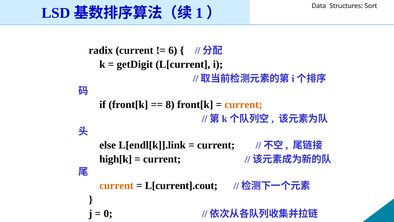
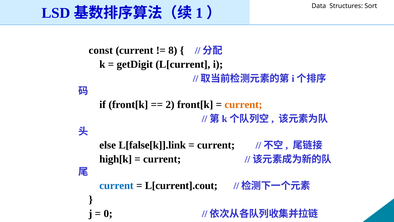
radix: radix -> const (101, 50)
6: 6 -> 8 (173, 50)
8: 8 -> 2 (170, 105)
L[endl[k]].link: L[endl[k]].link -> L[false[k]].link (152, 145)
current colour: orange -> blue (116, 185)
